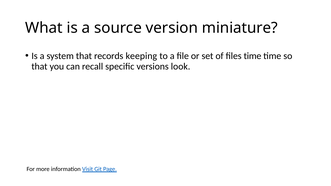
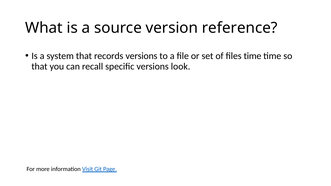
miniature: miniature -> reference (240, 28)
records keeping: keeping -> versions (141, 56)
